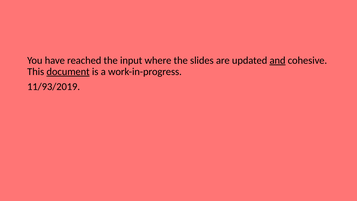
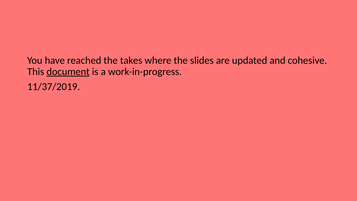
input: input -> takes (131, 60)
and underline: present -> none (278, 60)
11/93/2019: 11/93/2019 -> 11/37/2019 (54, 87)
